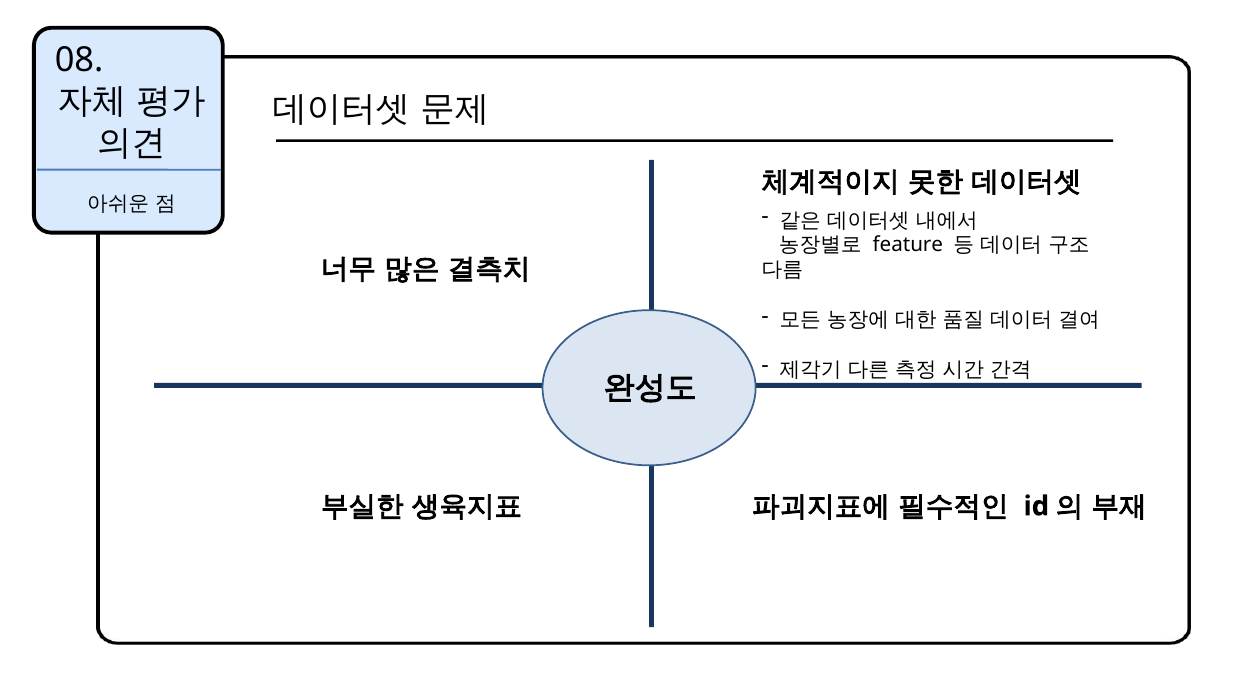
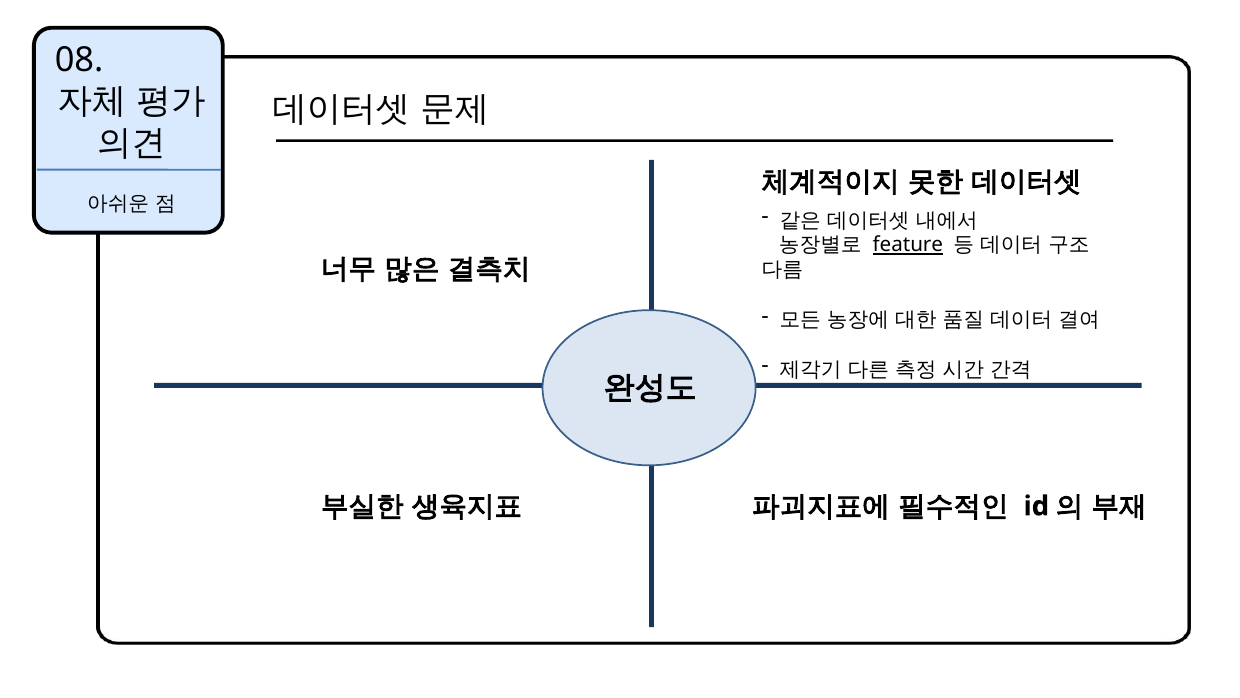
feature underline: none -> present (908, 245)
